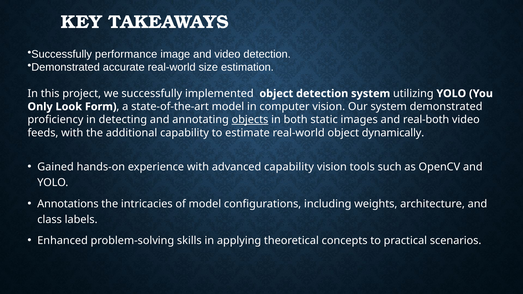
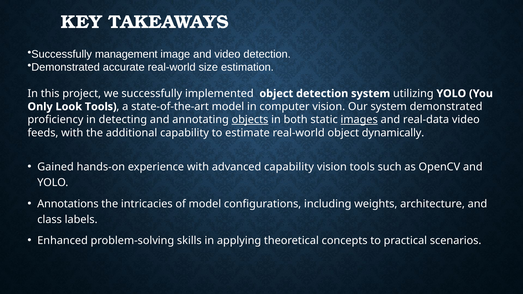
performance: performance -> management (126, 54)
Look Form: Form -> Tools (101, 107)
images underline: none -> present (359, 120)
real-both: real-both -> real-data (426, 120)
